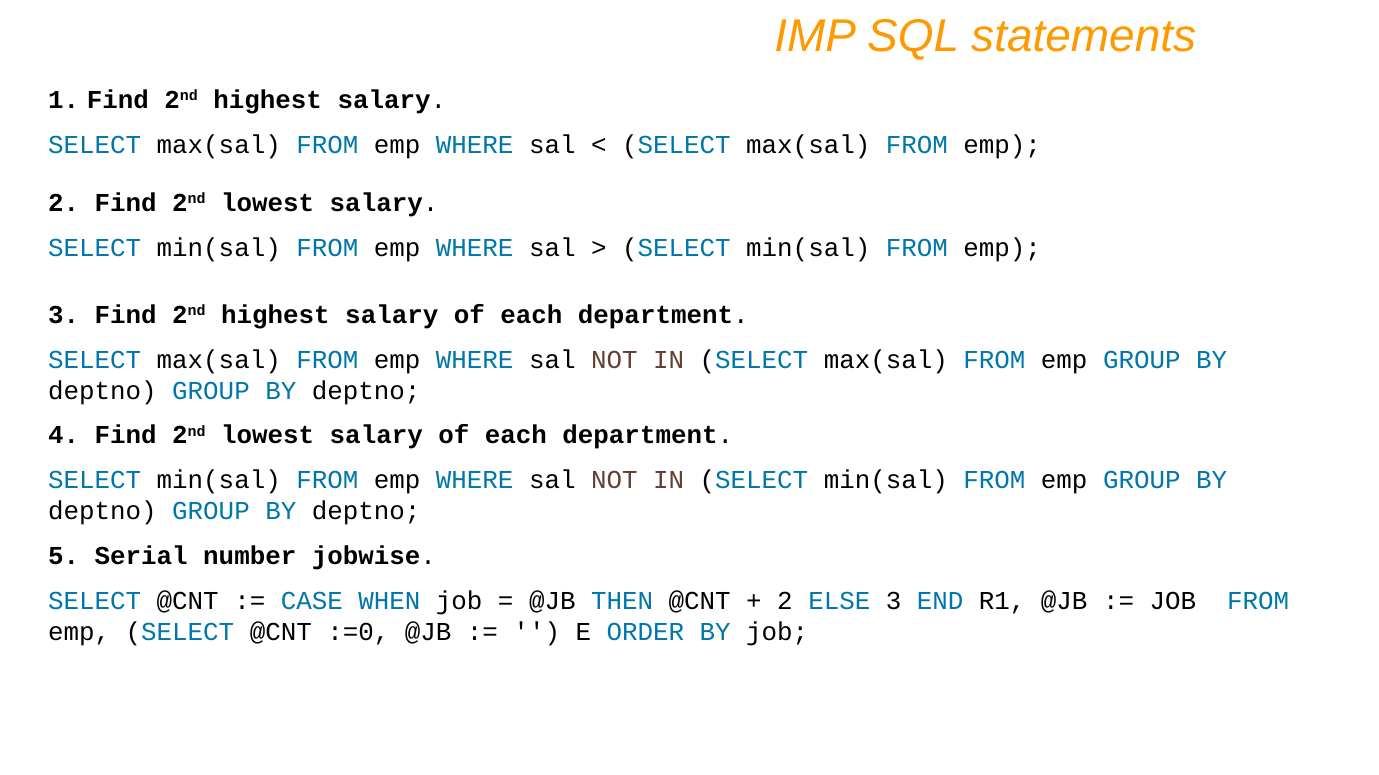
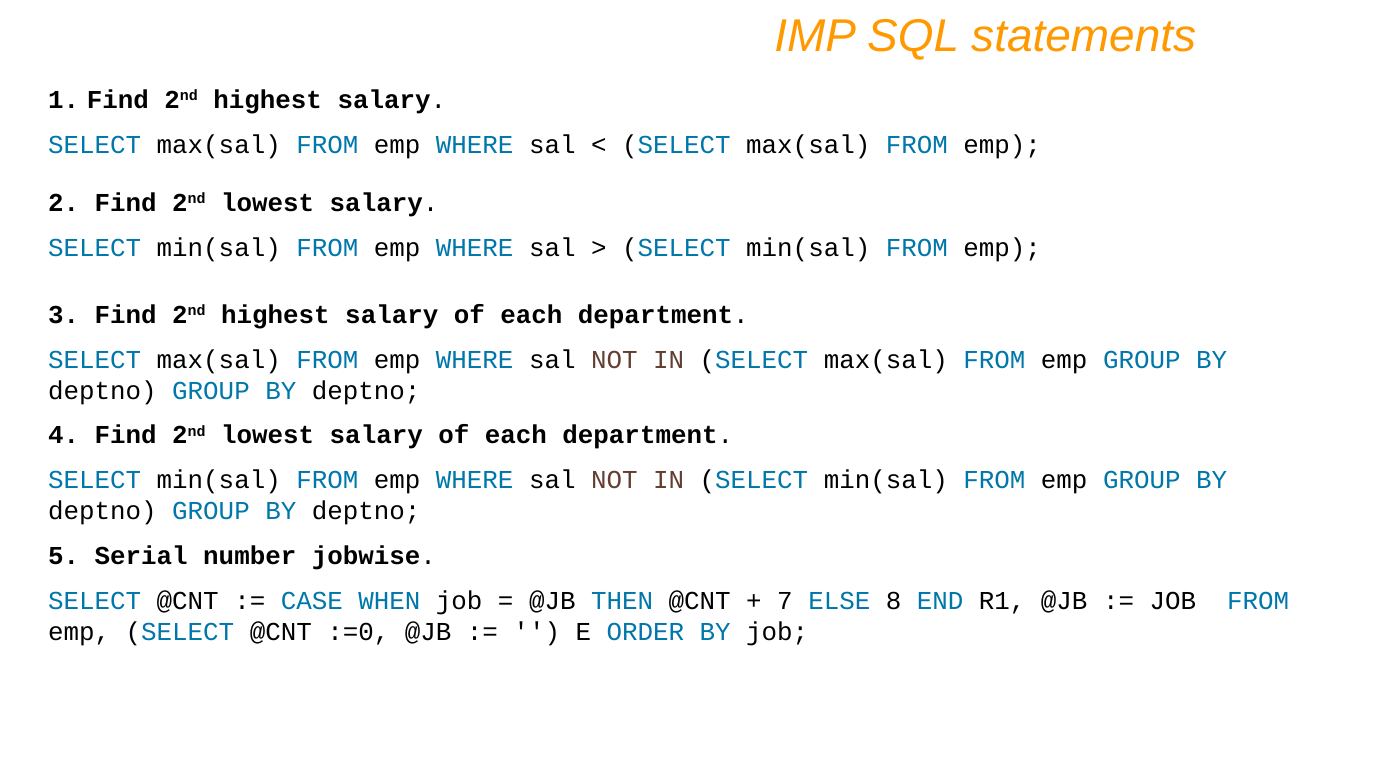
2: 2 -> 7 (785, 602)
ELSE 3: 3 -> 8 (894, 602)
